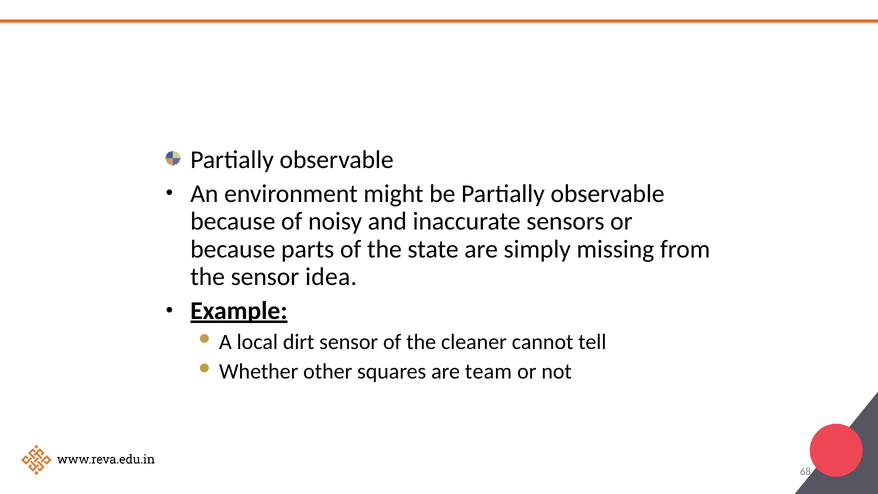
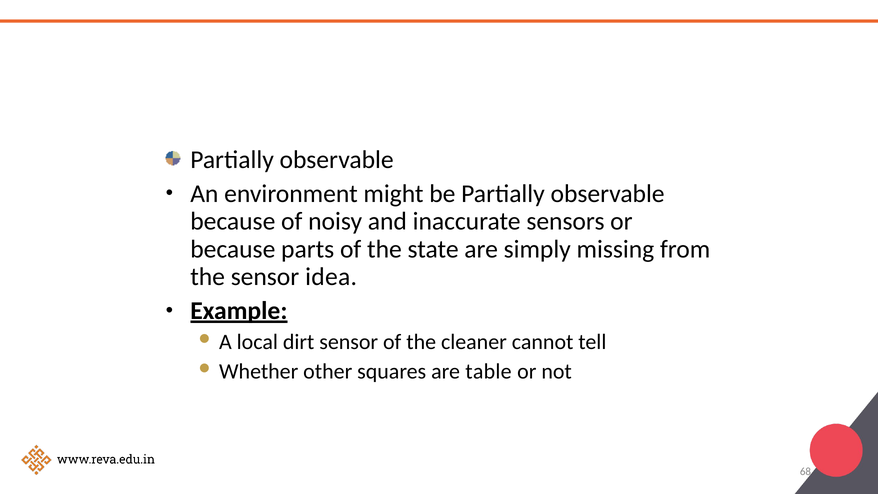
team: team -> table (488, 371)
